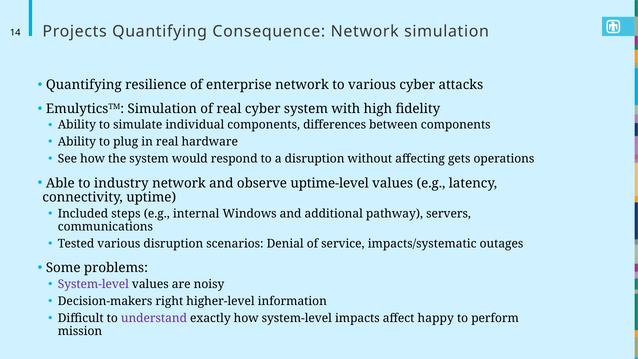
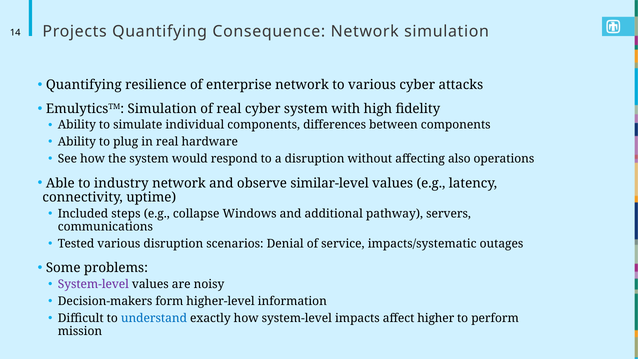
gets: gets -> also (459, 159)
uptime-level: uptime-level -> similar-level (330, 183)
internal: internal -> collapse (196, 214)
right: right -> form (169, 301)
understand colour: purple -> blue (154, 318)
happy: happy -> higher (436, 318)
